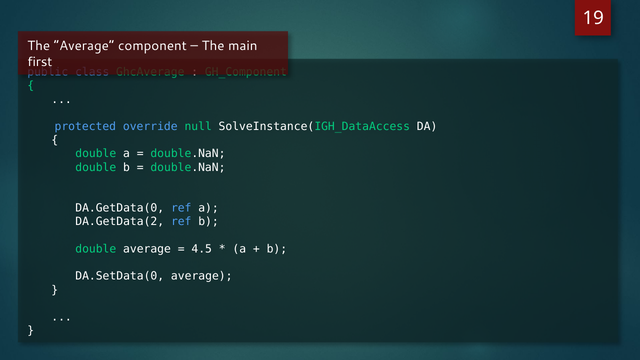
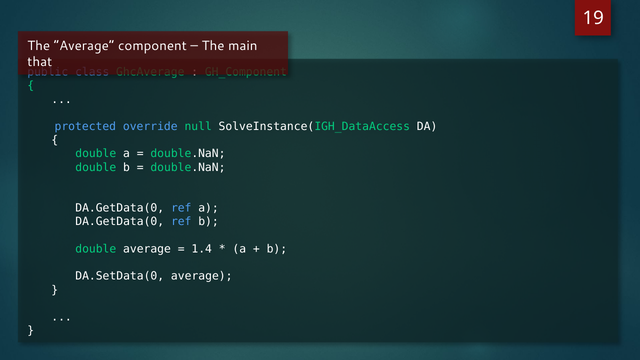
first: first -> that (40, 62)
DA.GetData(2: DA.GetData(2 -> DA.GetData(0 (120, 222)
4.5: 4.5 -> 1.4 (202, 249)
